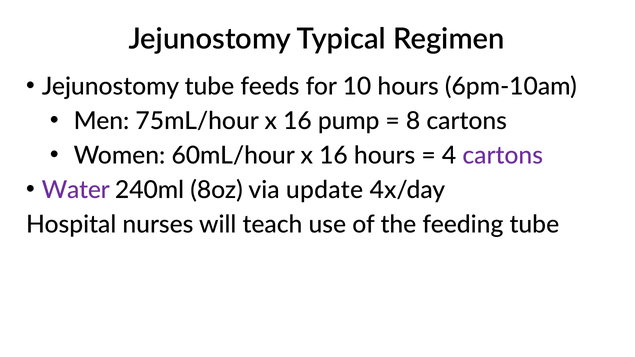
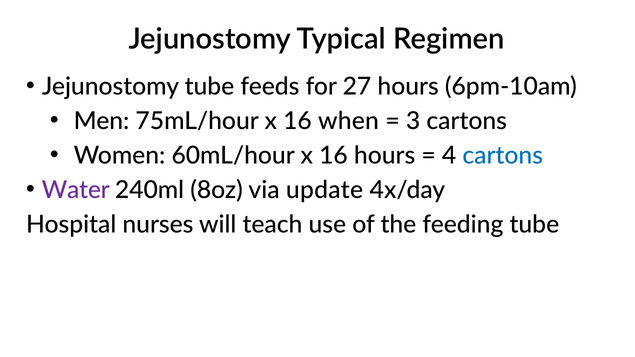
10: 10 -> 27 (357, 86)
pump: pump -> when (348, 121)
8: 8 -> 3 (413, 121)
cartons colour: purple -> blue (503, 156)
